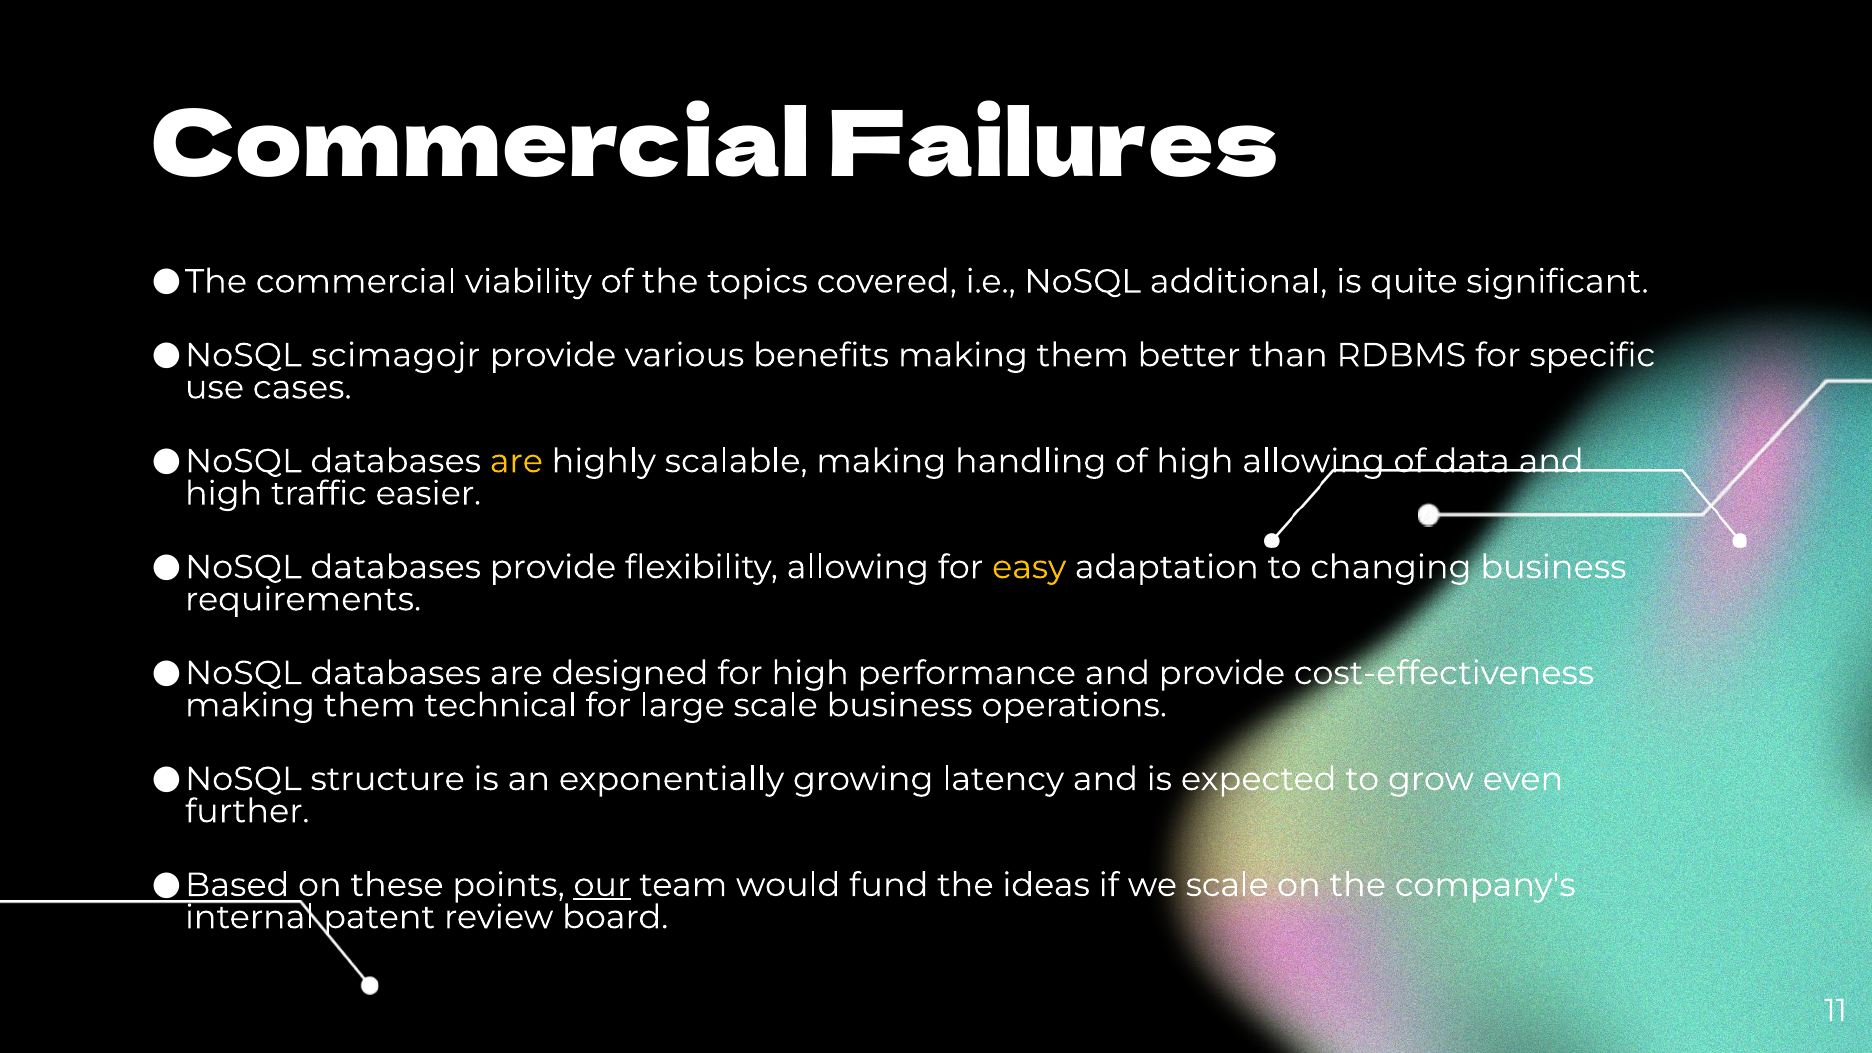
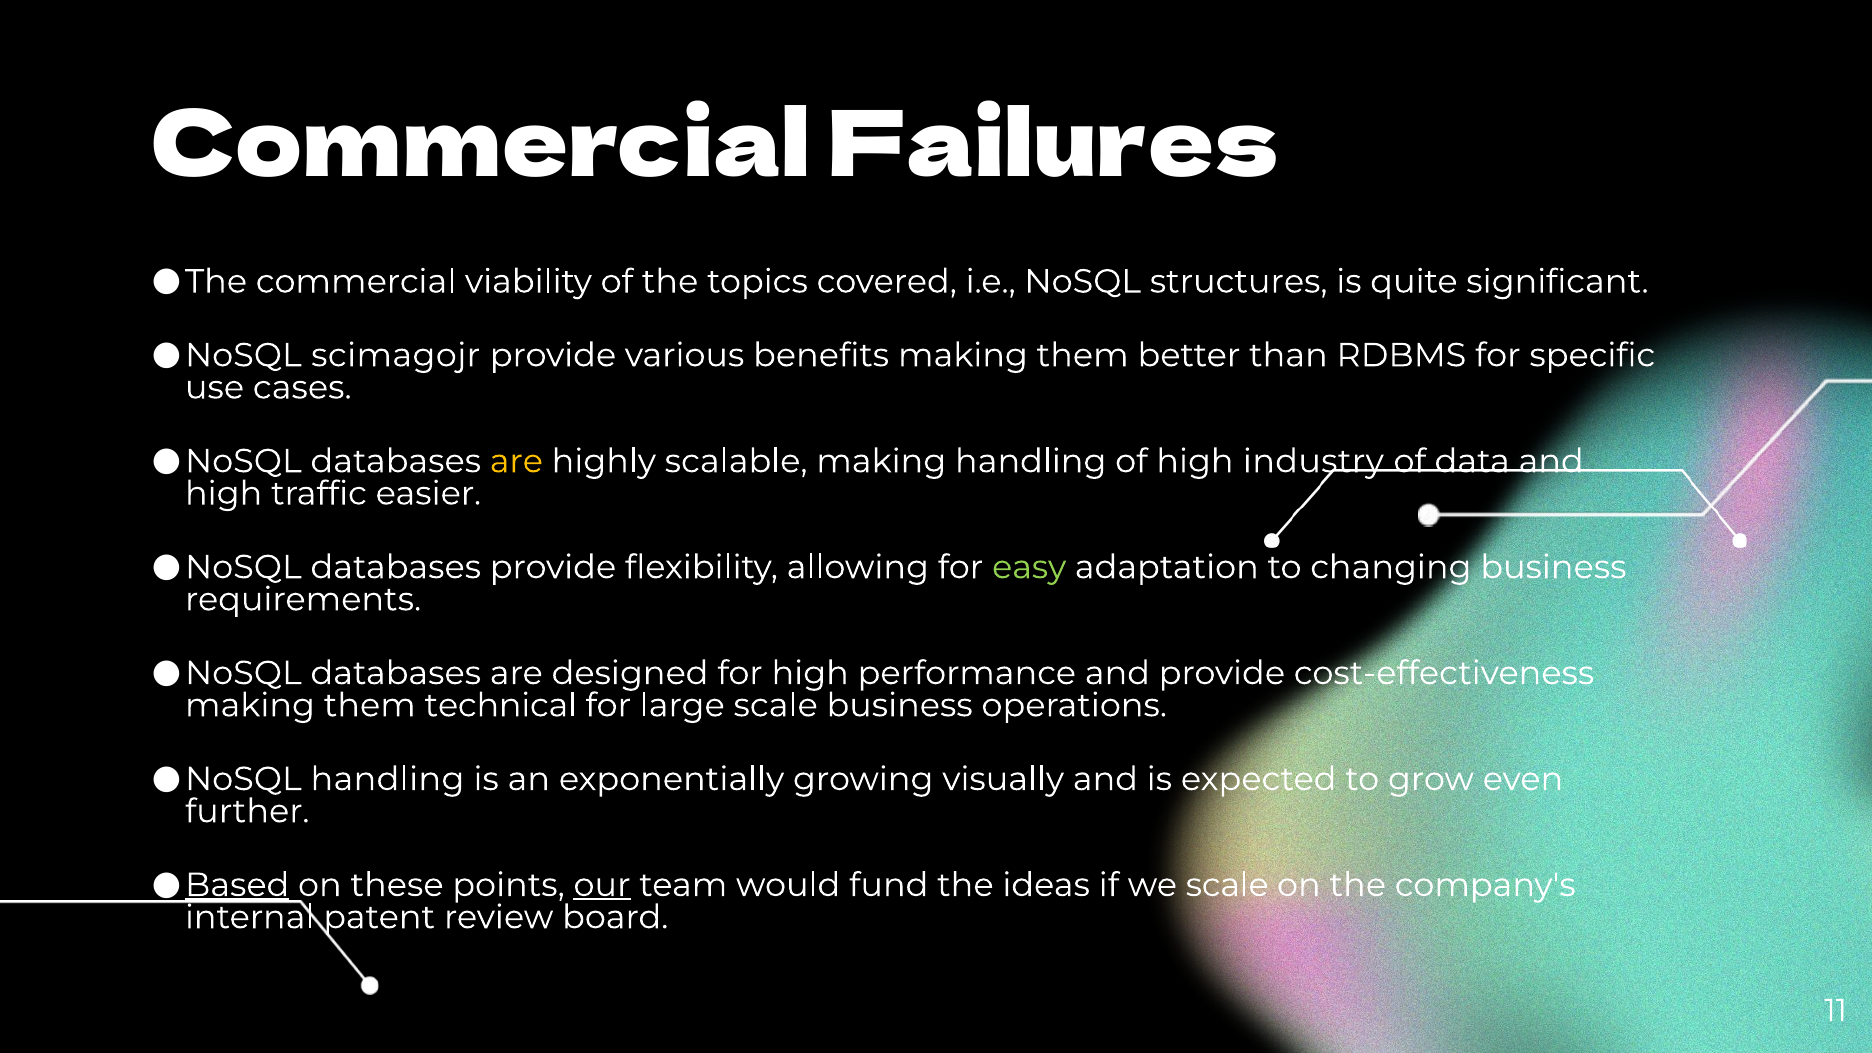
additional: additional -> structures (1239, 282)
high allowing: allowing -> industry (1313, 461)
easy colour: yellow -> light green (1029, 567)
NoSQL structure: structure -> handling (387, 779)
latency: latency -> visually (1003, 779)
Based underline: none -> present (237, 885)
